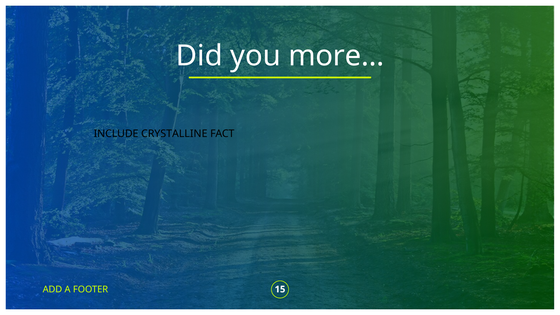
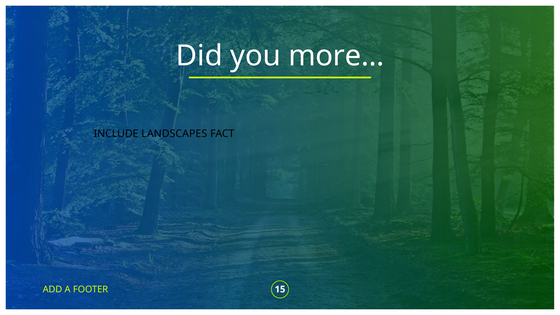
CRYSTALLINE: CRYSTALLINE -> LANDSCAPES (174, 134)
